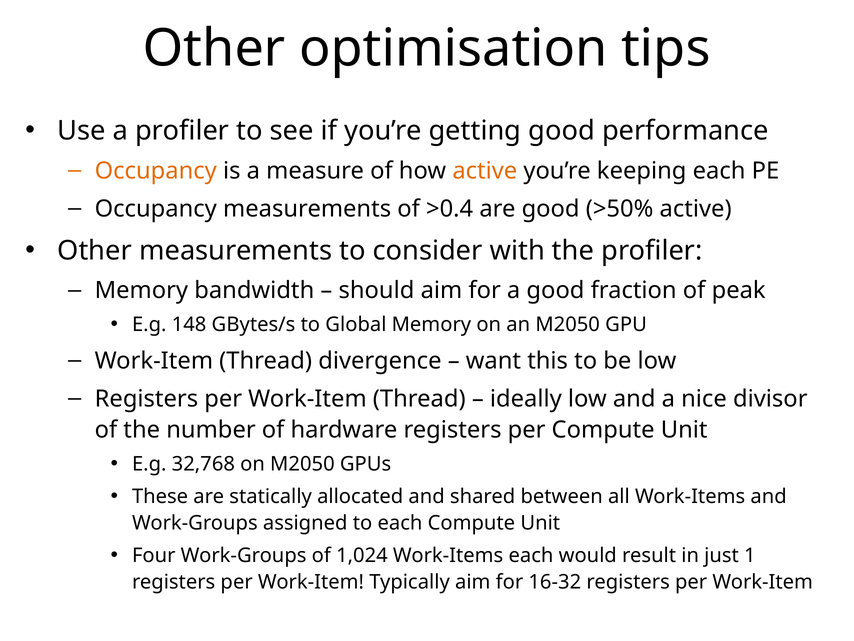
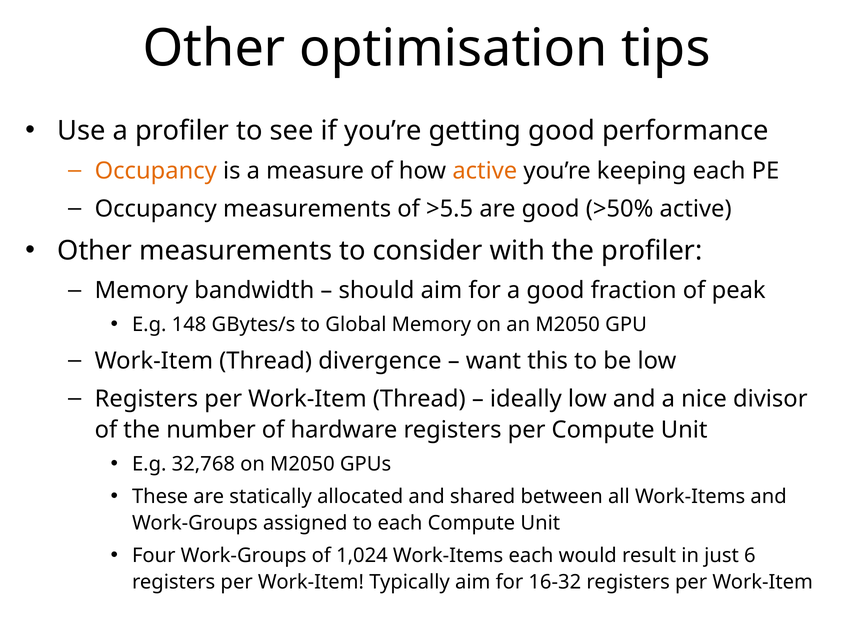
>0.4: >0.4 -> >5.5 (450, 209)
1: 1 -> 6 (750, 555)
